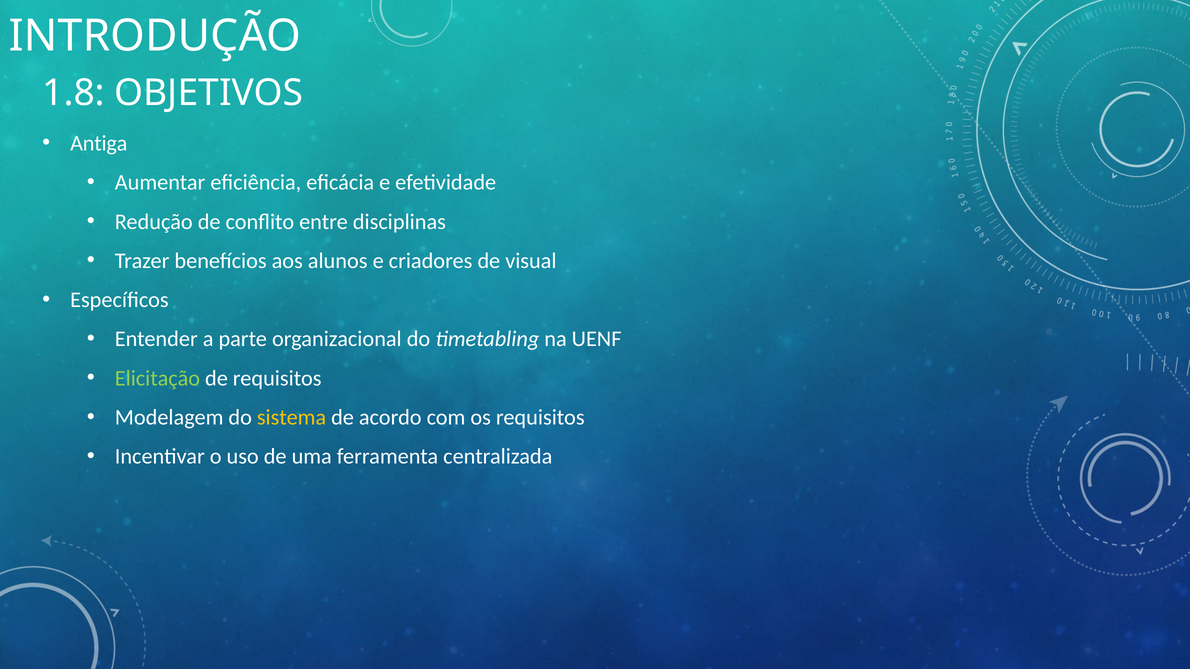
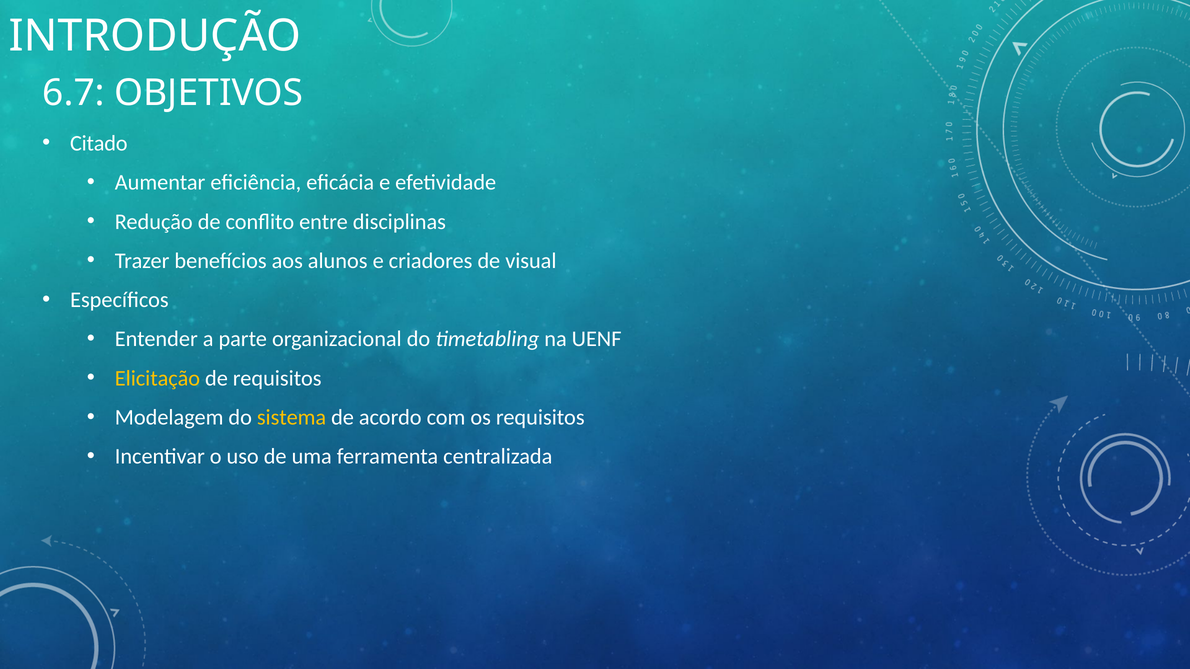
1.8: 1.8 -> 6.7 (74, 93)
Antiga: Antiga -> Citado (99, 143)
Elicitação colour: light green -> yellow (157, 378)
